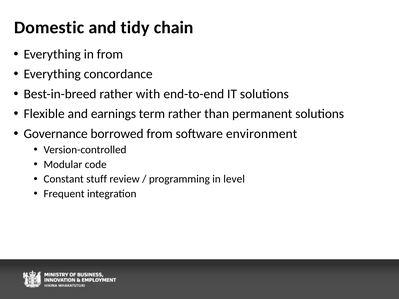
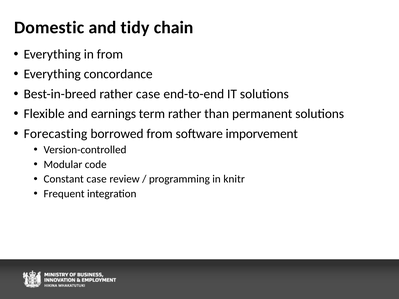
rather with: with -> case (148, 94)
Governance: Governance -> Forecasting (56, 134)
environment: environment -> imporvement (262, 134)
Constant stuff: stuff -> case (97, 179)
level: level -> knitr (234, 179)
